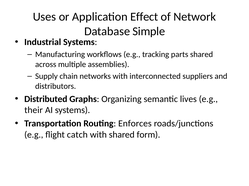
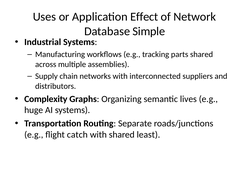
Distributed: Distributed -> Complexity (46, 99)
their: their -> huge (34, 111)
Enforces: Enforces -> Separate (135, 124)
form: form -> least (148, 135)
